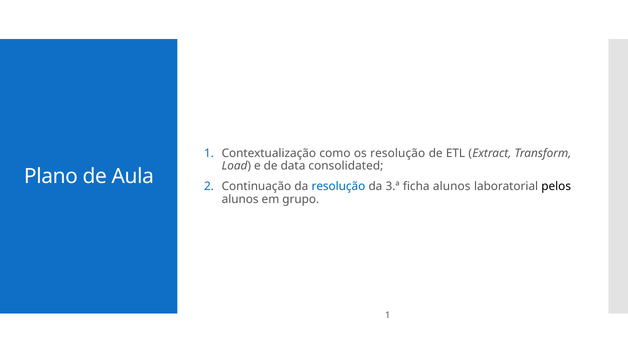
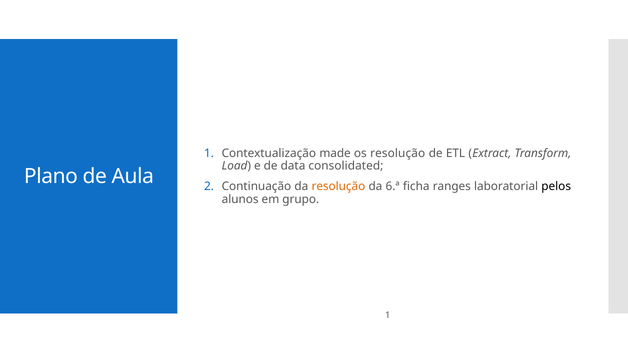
como: como -> made (335, 153)
resolução colour: blue -> orange (338, 187)
3.ª: 3.ª -> 6.ª (393, 187)
ficha alunos: alunos -> ranges (452, 187)
